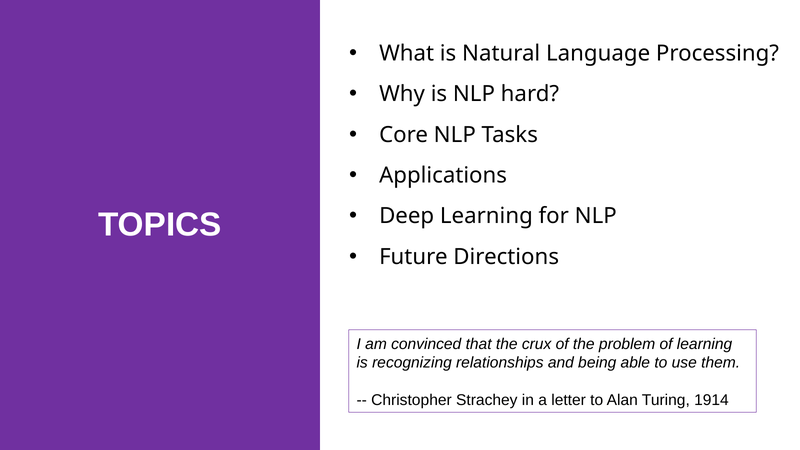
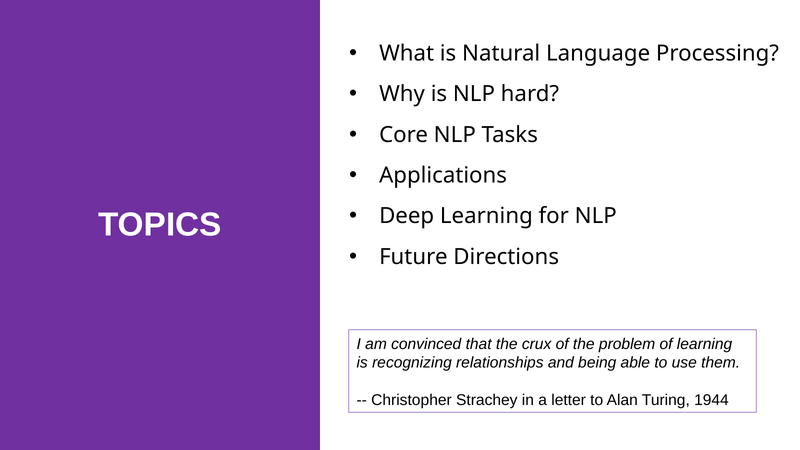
1914: 1914 -> 1944 (711, 400)
